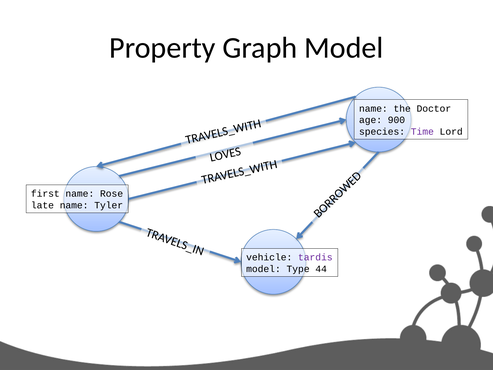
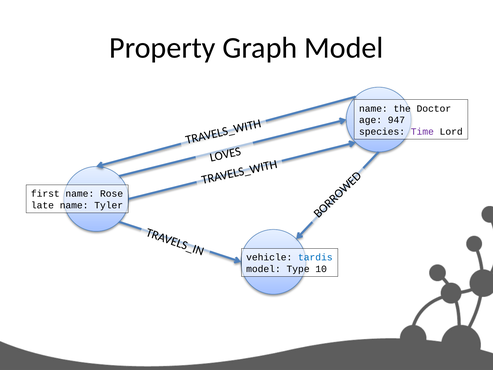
900: 900 -> 947 (396, 120)
tardis colour: purple -> blue (315, 257)
44: 44 -> 10 (321, 269)
